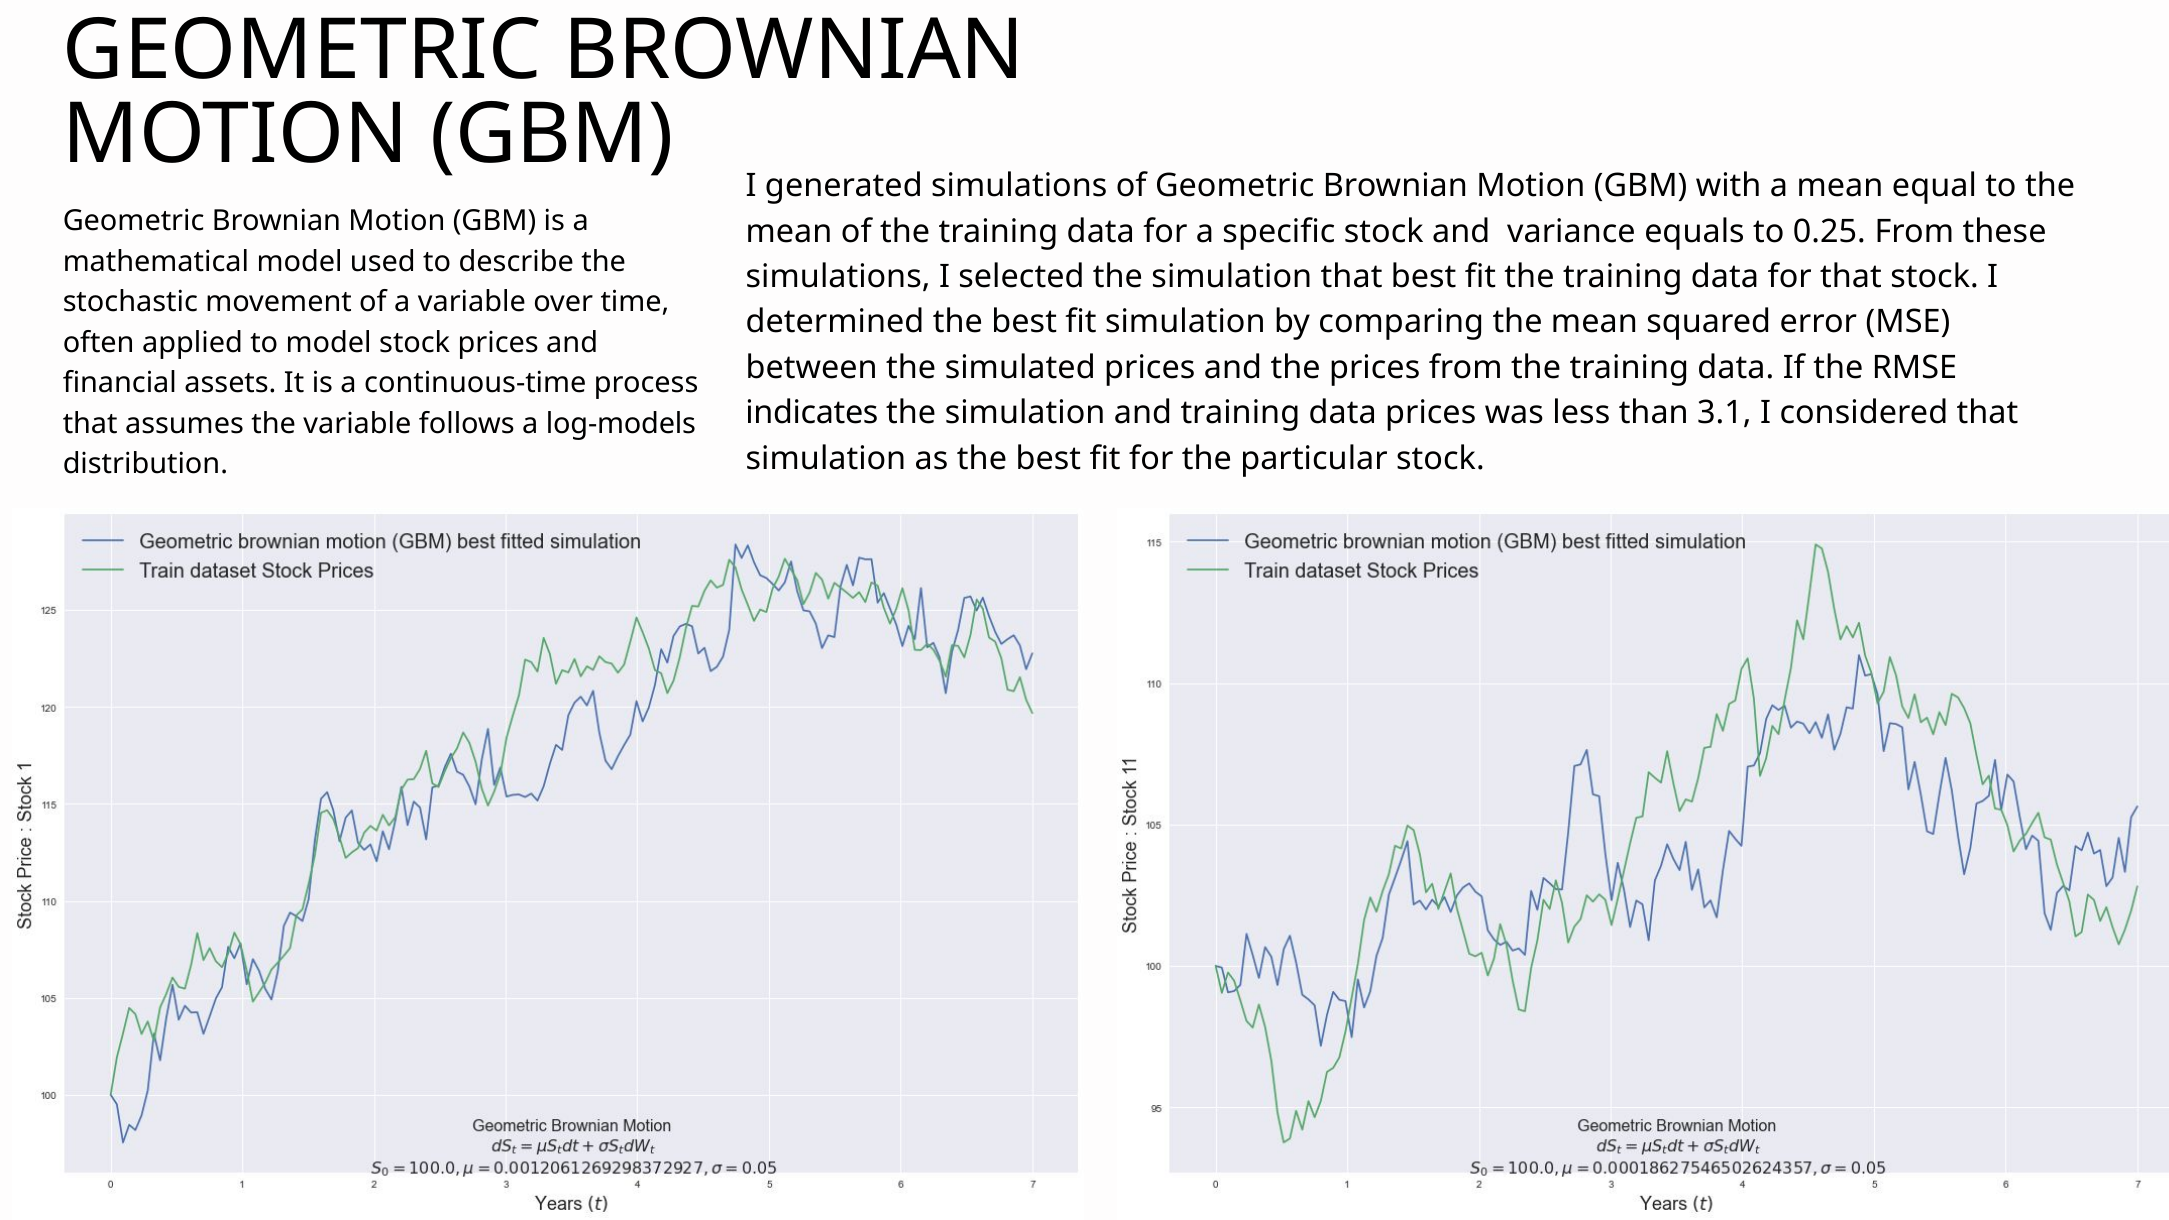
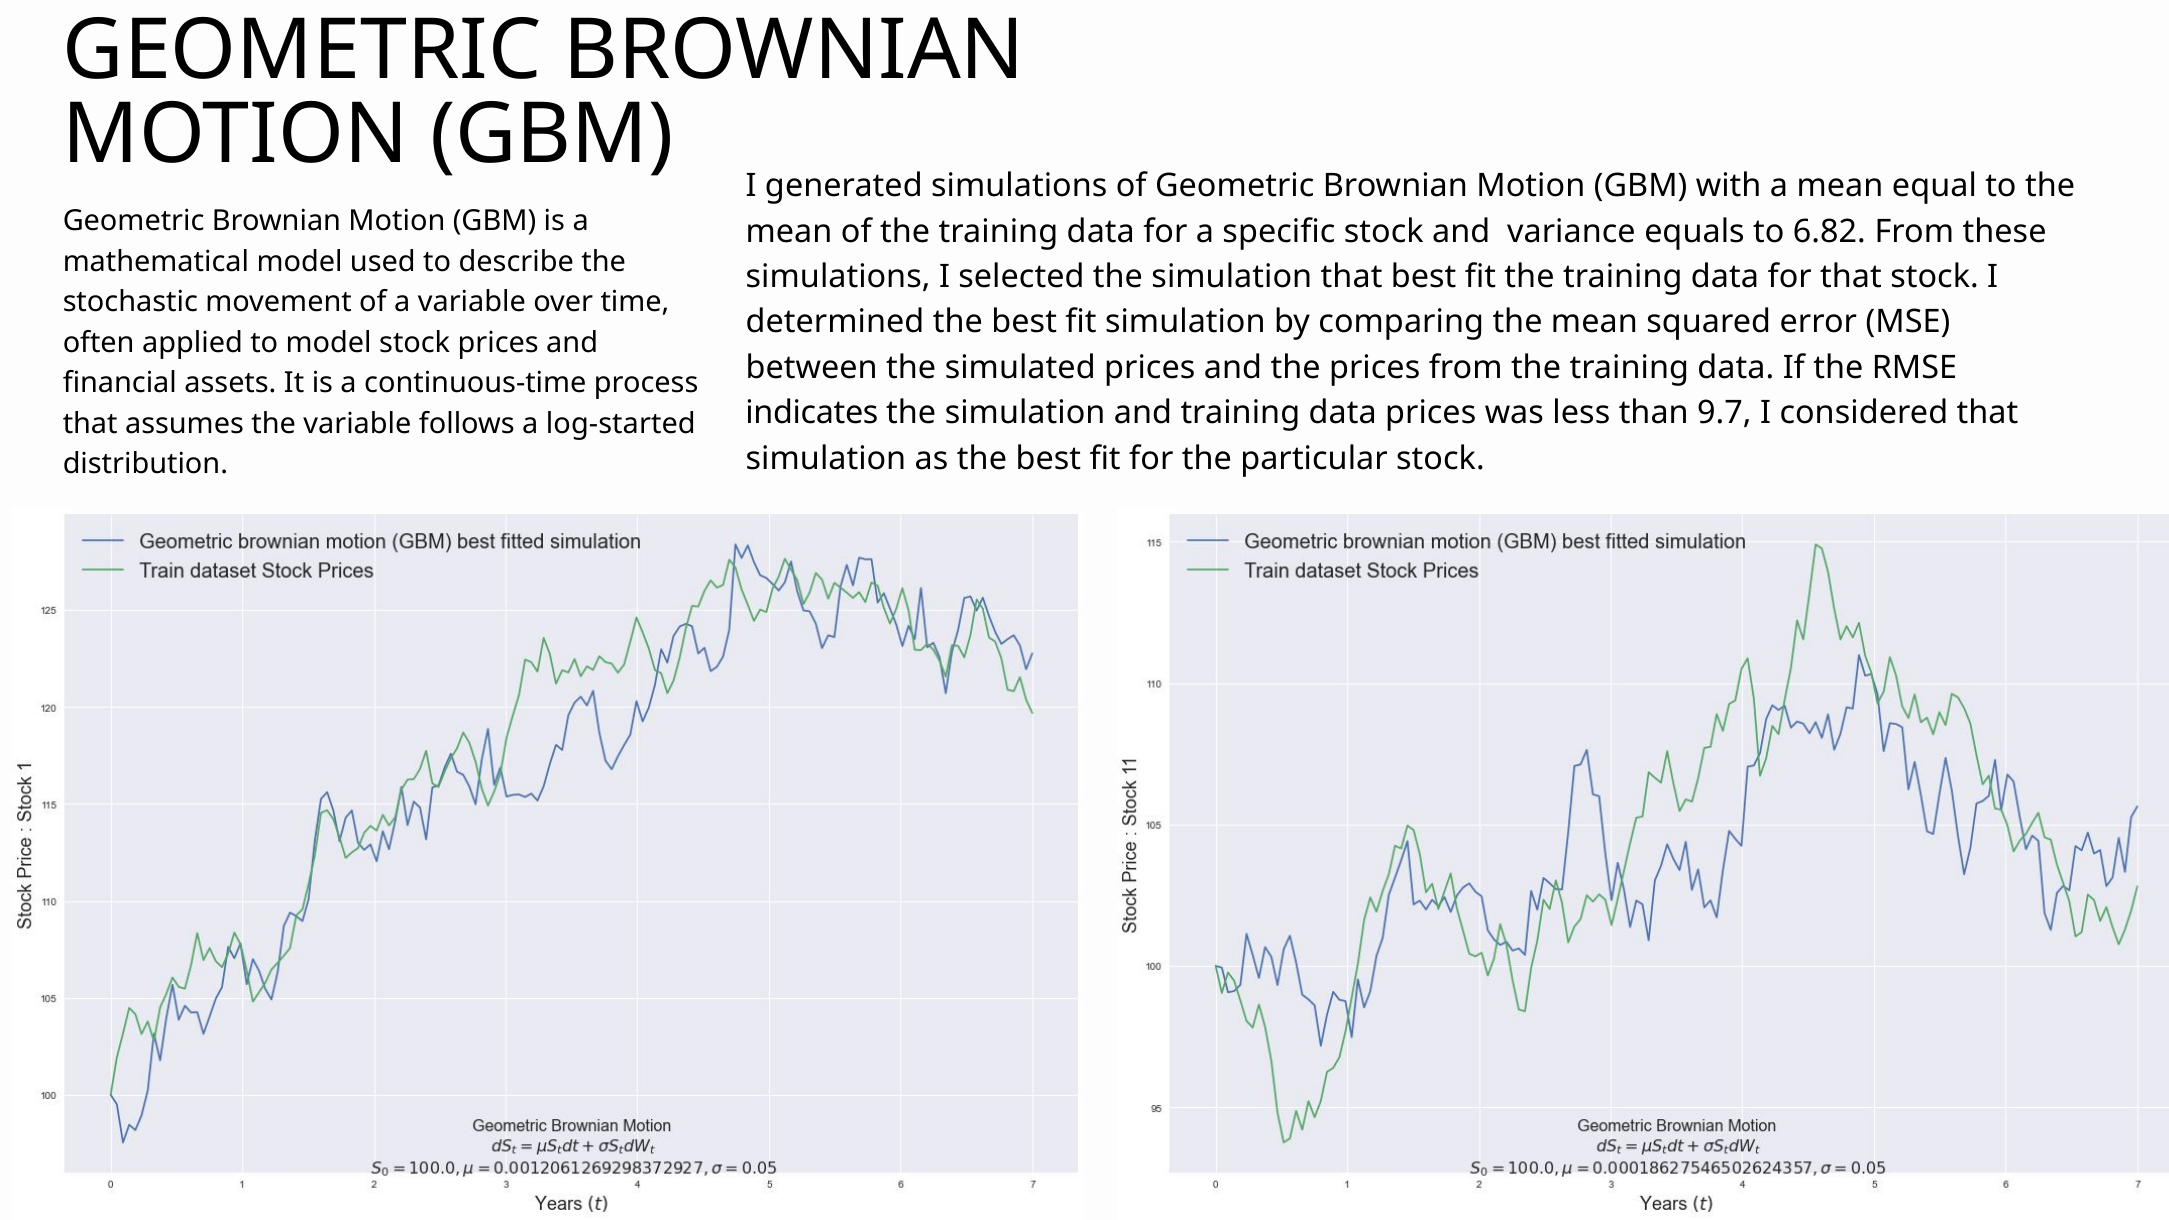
0.25: 0.25 -> 6.82 (1829, 231)
3.1: 3.1 -> 9.7 (1724, 413)
log-models: log-models -> log-started (621, 424)
